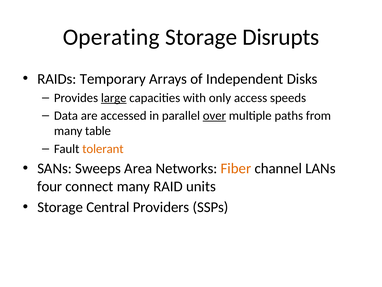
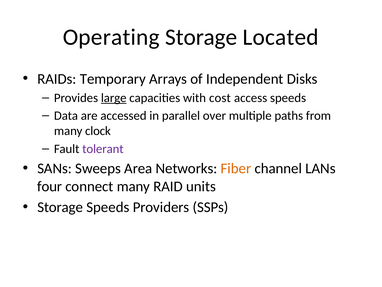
Disrupts: Disrupts -> Located (281, 37)
only: only -> cost (220, 98)
over underline: present -> none (214, 115)
table: table -> clock (98, 131)
tolerant colour: orange -> purple (103, 149)
Storage Central: Central -> Speeds (108, 207)
